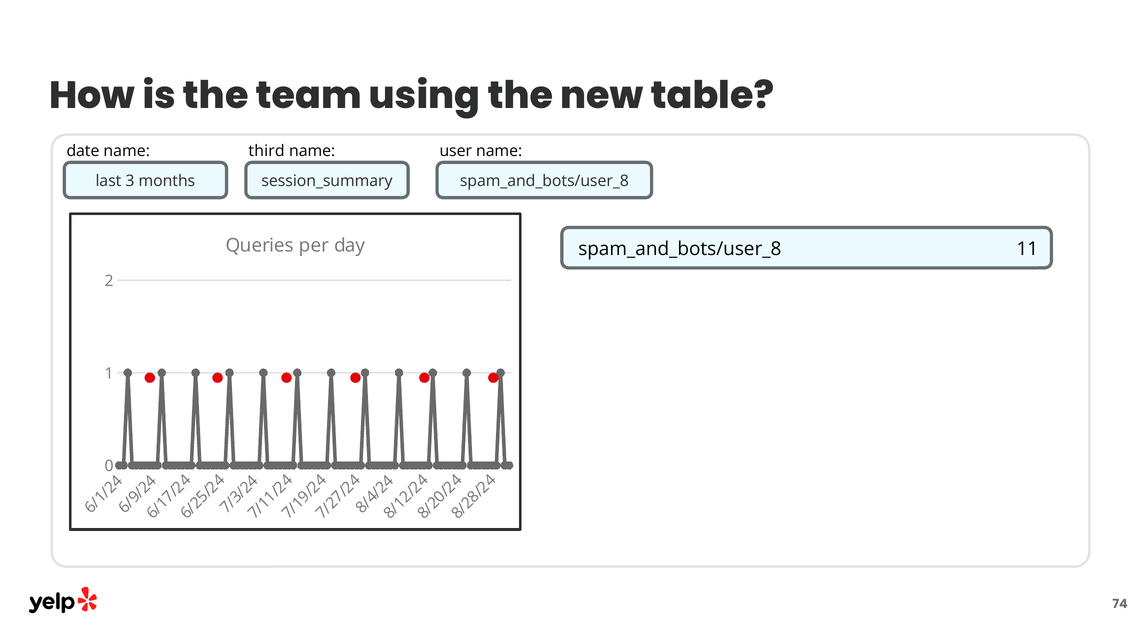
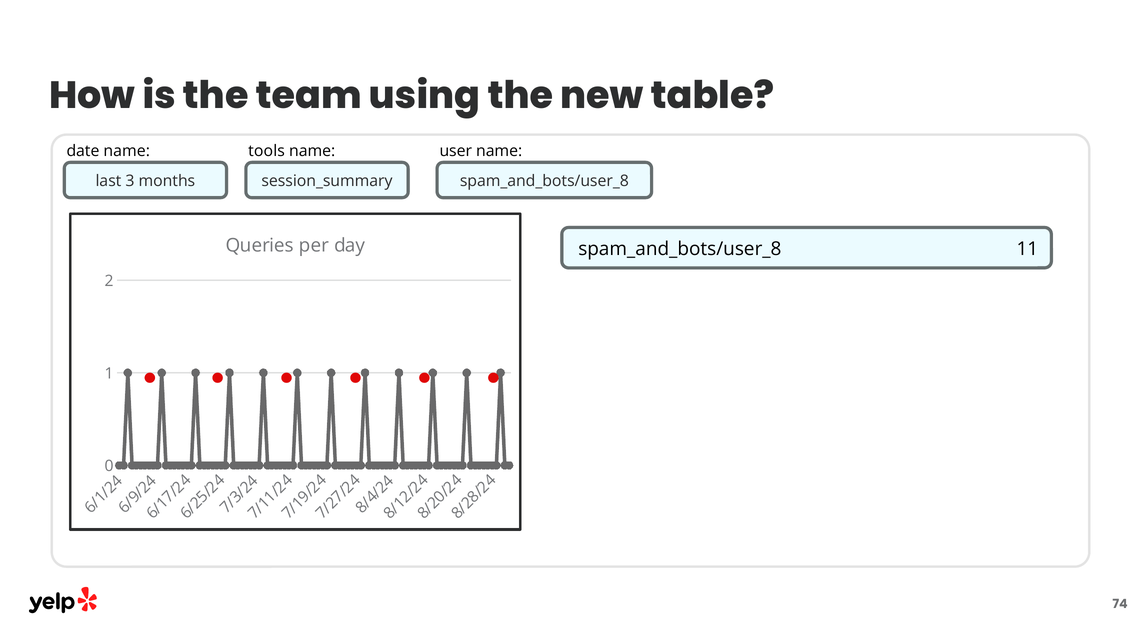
third: third -> tools (267, 151)
